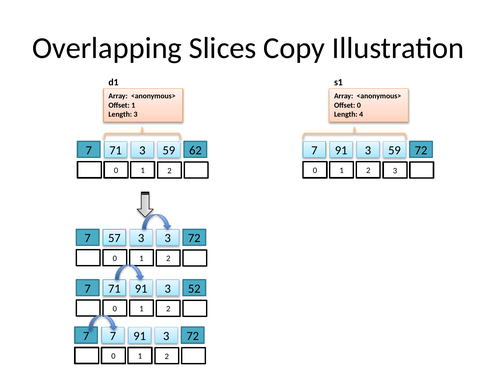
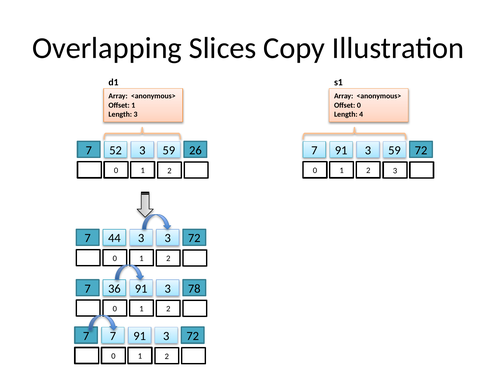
71: 71 -> 52 (116, 150)
62: 62 -> 26 (195, 150)
57: 57 -> 44 (114, 238)
71: 71 -> 36 (114, 288)
52: 52 -> 78 (194, 288)
